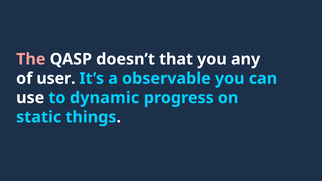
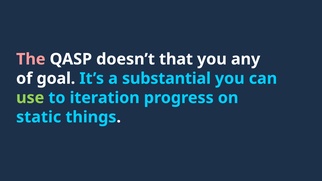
user: user -> goal (56, 79)
observable: observable -> substantial (166, 79)
use colour: white -> light green (30, 98)
dynamic: dynamic -> iteration (105, 98)
